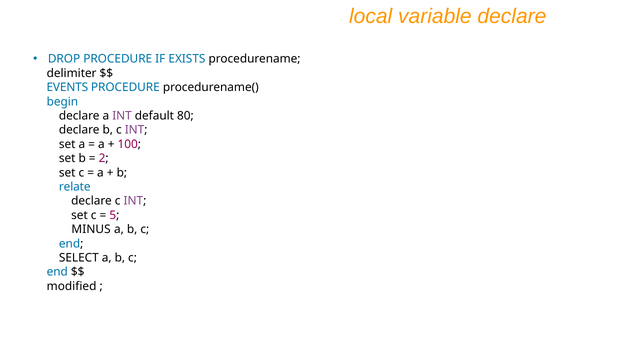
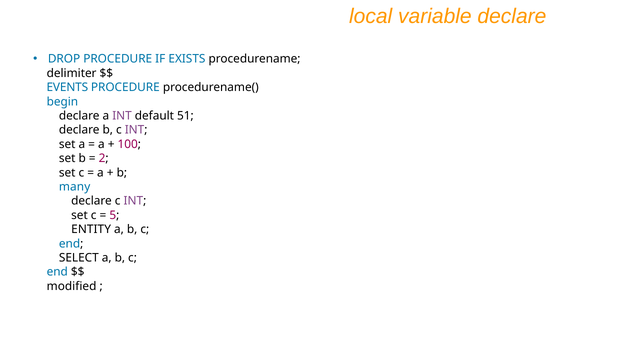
80: 80 -> 51 (185, 116)
relate: relate -> many (75, 187)
MINUS: MINUS -> ENTITY (91, 229)
